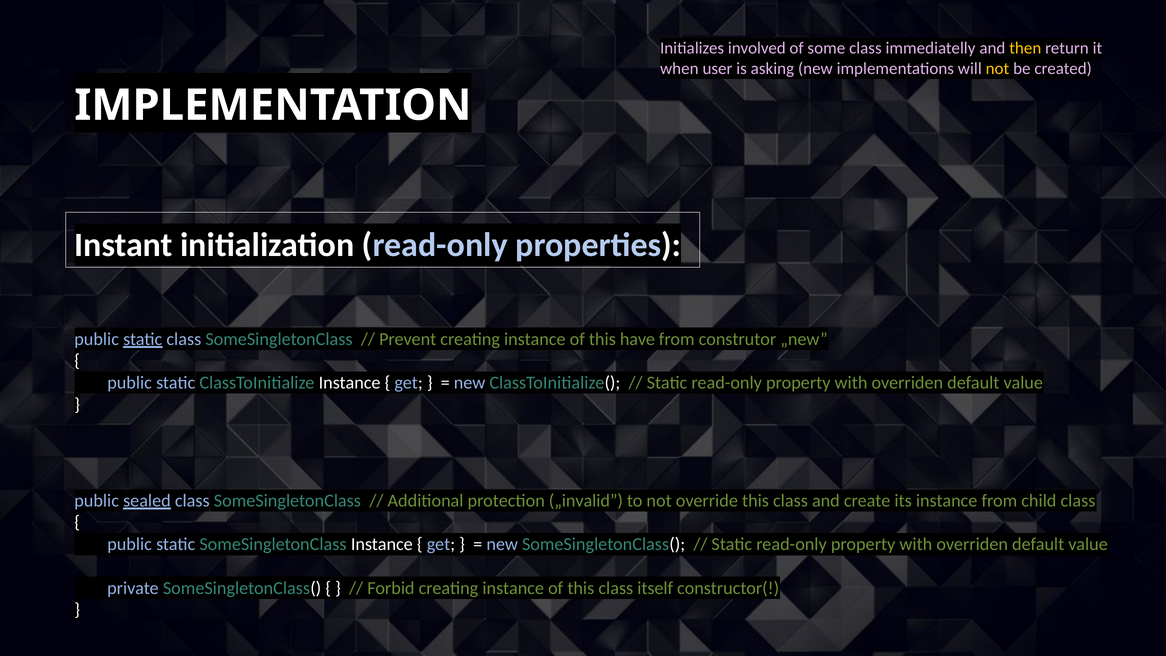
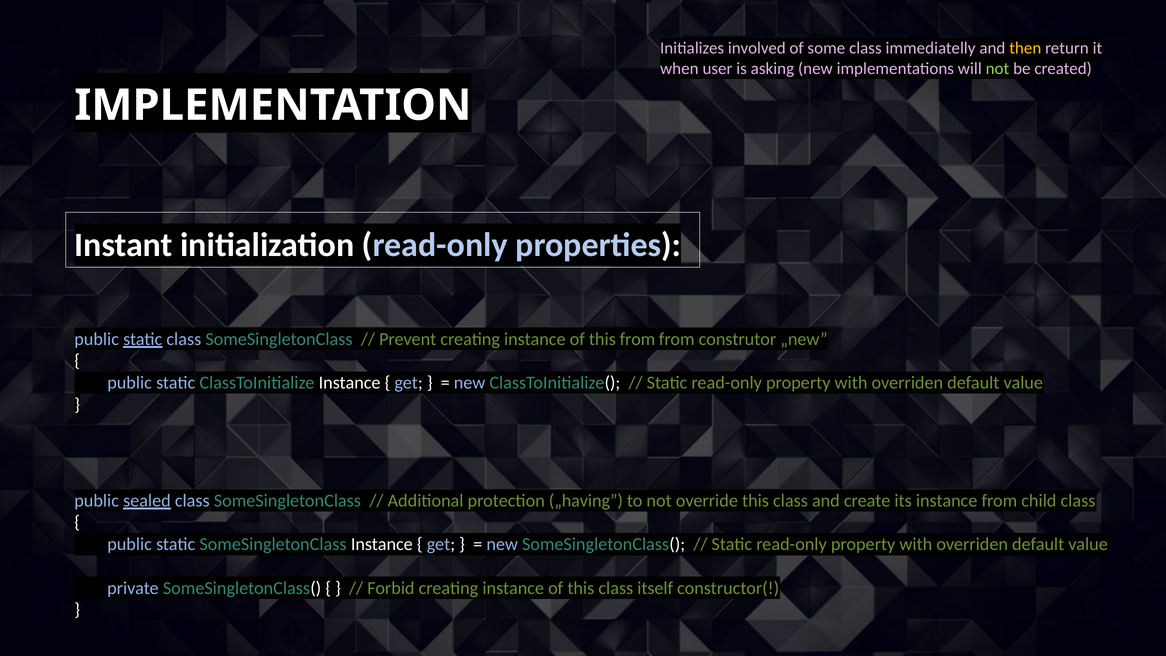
not colour: yellow -> light green (997, 69)
this have: have -> from (637, 339)
„invalid: „invalid -> „having (586, 501)
